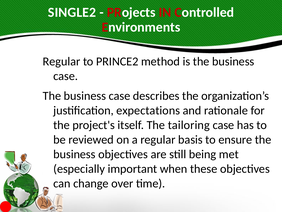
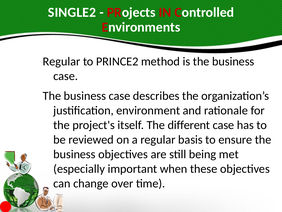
expectations: expectations -> environment (148, 110)
tailoring: tailoring -> different (189, 125)
